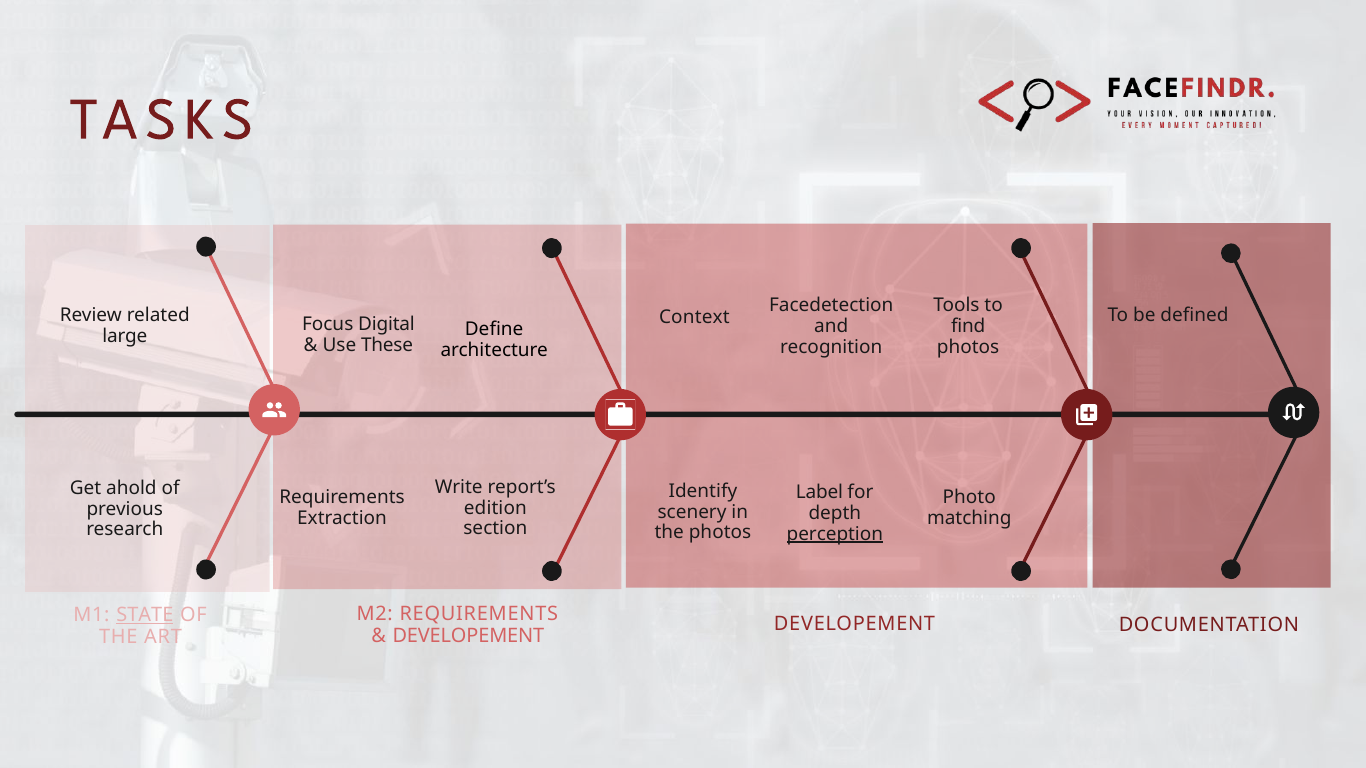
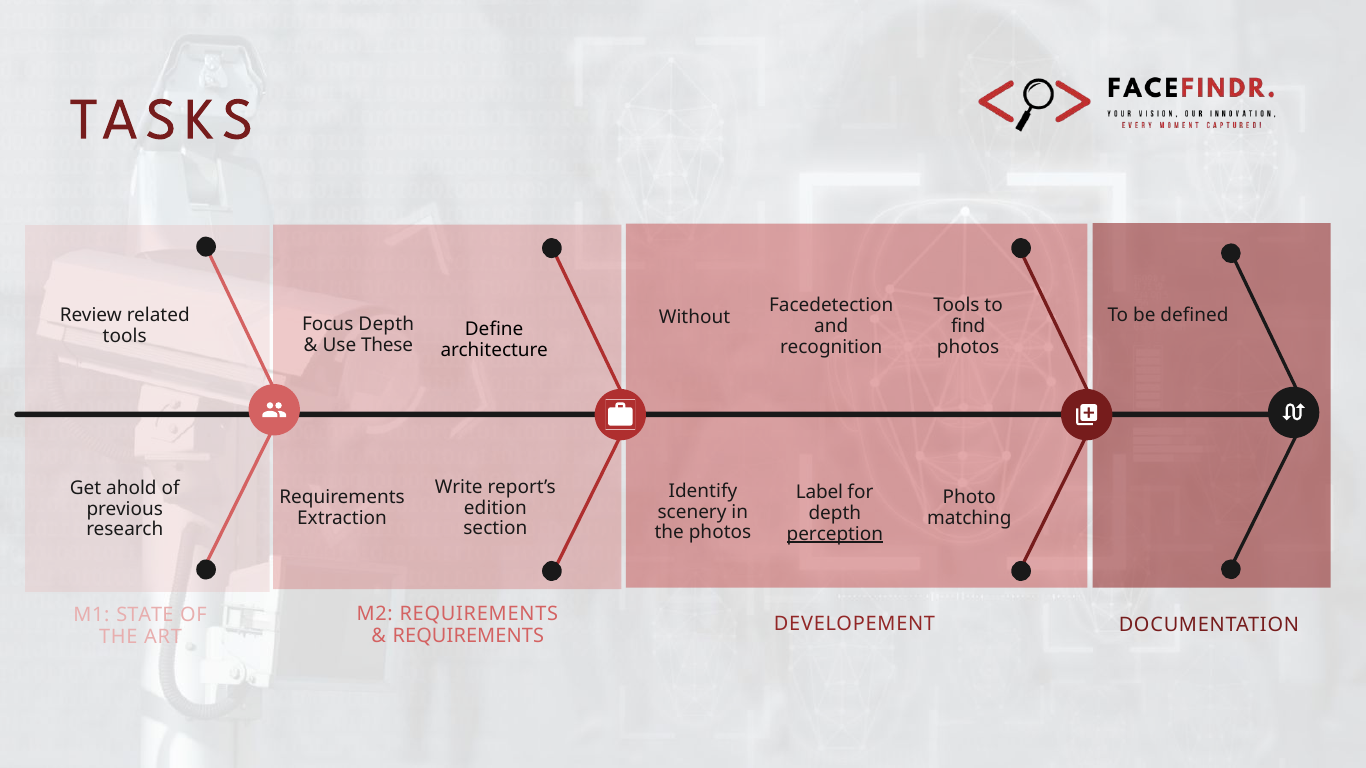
Context: Context -> Without (695, 318)
Focus Digital: Digital -> Depth (386, 324)
large: large -> tools (125, 337)
STATE underline: present -> none (145, 615)
DEVELOPEMENT: DEVELOPEMENT -> REQUIREMENTS (468, 636)
